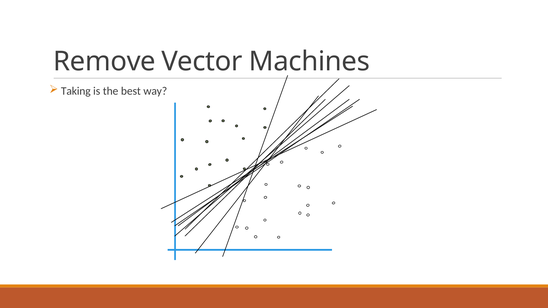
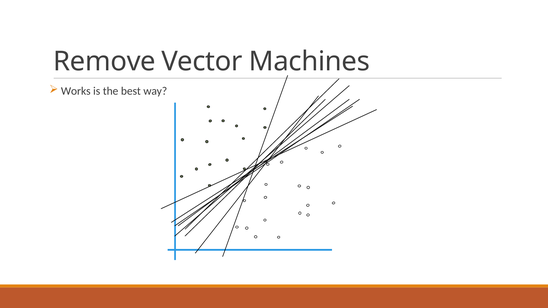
Taking: Taking -> Works (76, 91)
